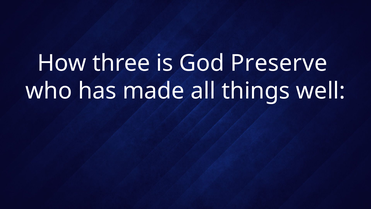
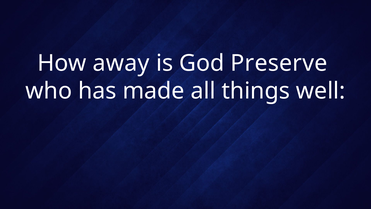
three: three -> away (121, 63)
